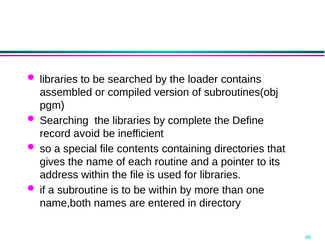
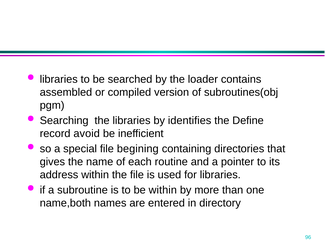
complete: complete -> identifies (190, 120)
contents: contents -> begining (138, 149)
